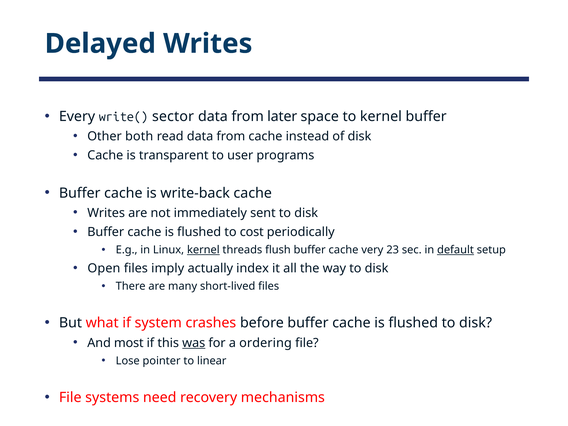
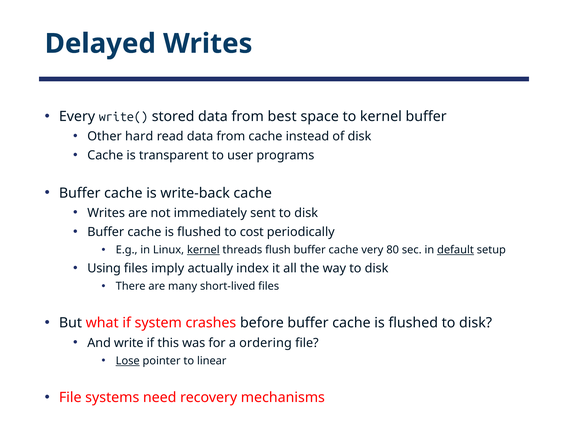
sector: sector -> stored (173, 116)
later: later -> best (282, 116)
both: both -> hard (139, 136)
23: 23 -> 80 (393, 250)
Open: Open -> Using (104, 268)
most: most -> write (129, 343)
was underline: present -> none (194, 343)
Lose underline: none -> present (128, 361)
